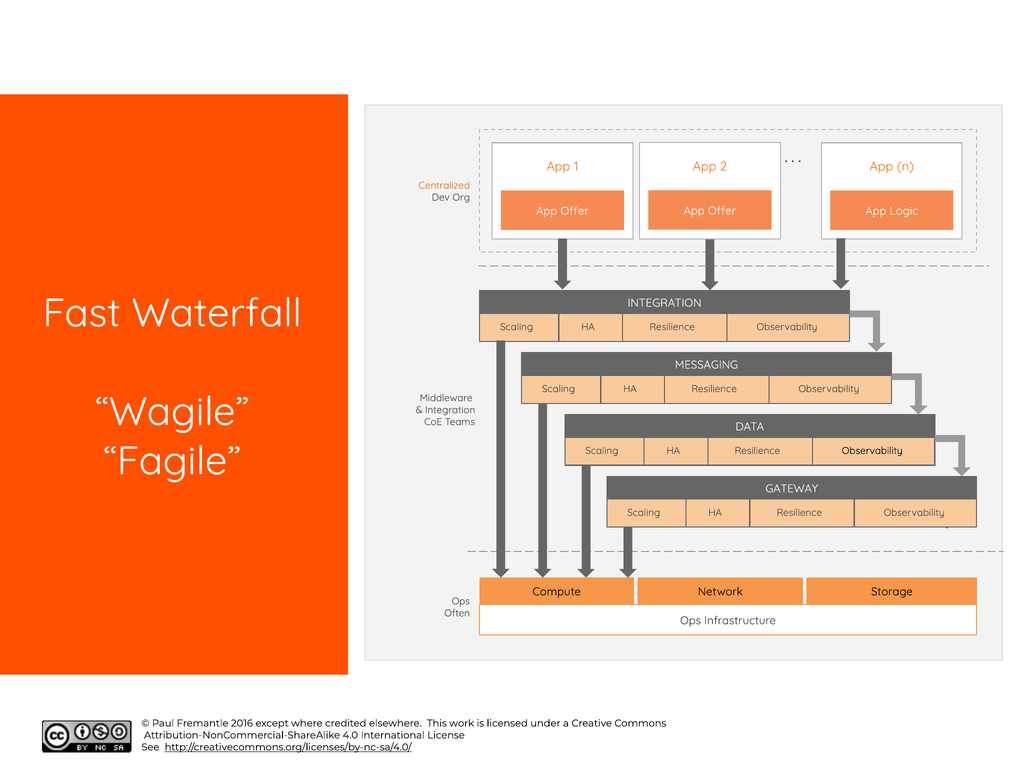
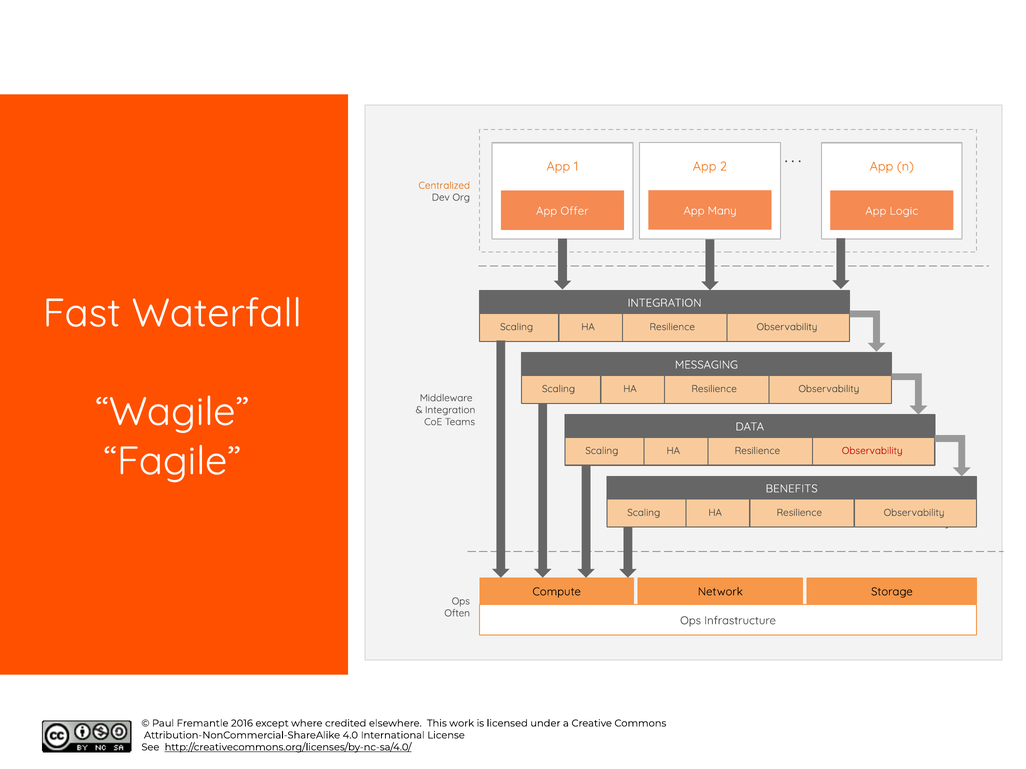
Offer: Offer -> Many (722, 211)
Observability colour: black -> red (872, 451)
GATEWAY: GATEWAY -> BENEFITS (792, 489)
